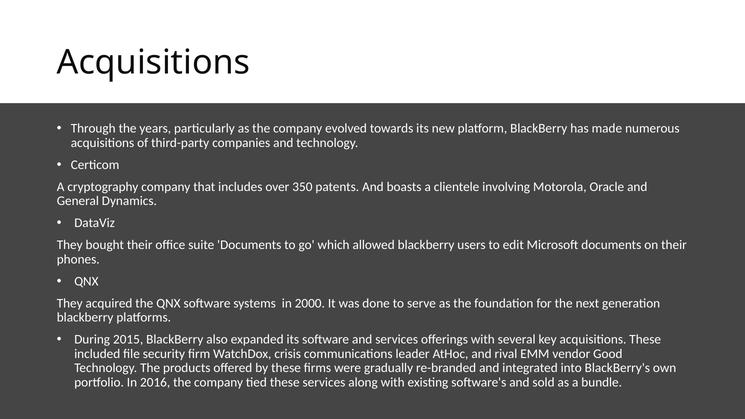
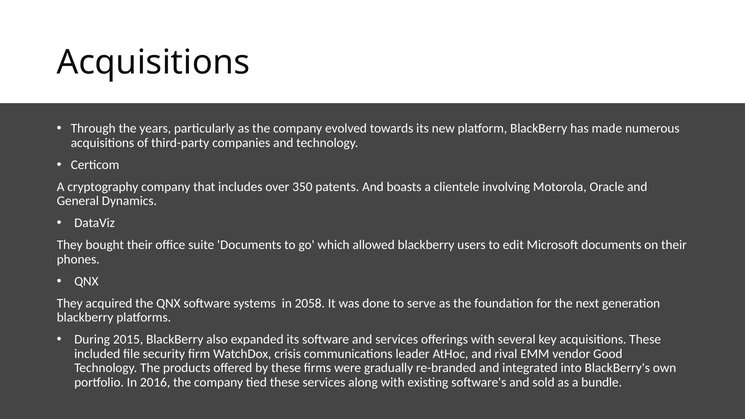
2000: 2000 -> 2058 (310, 303)
